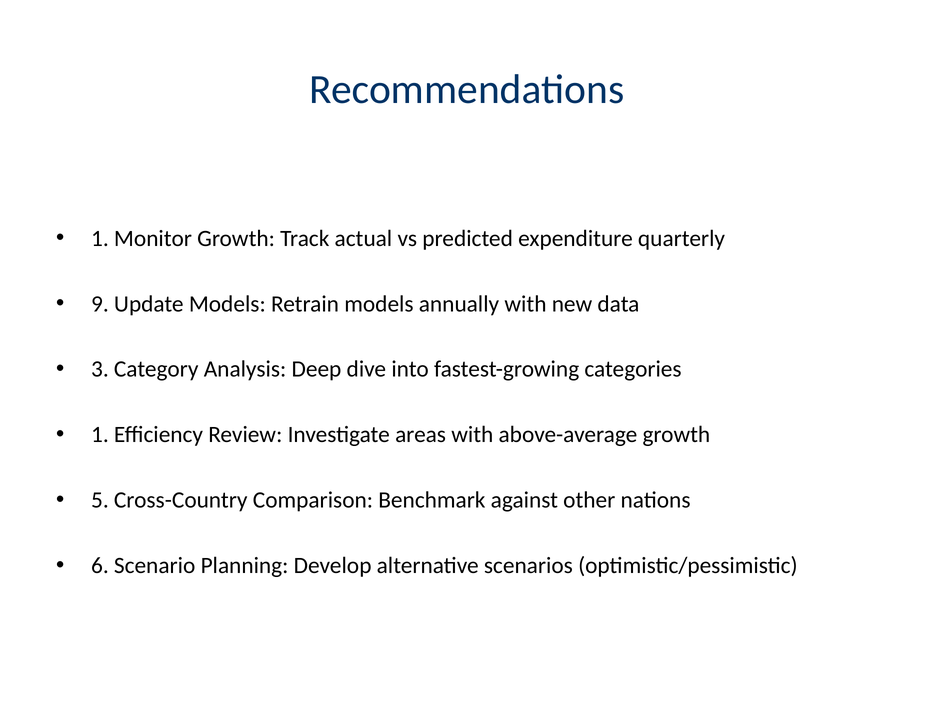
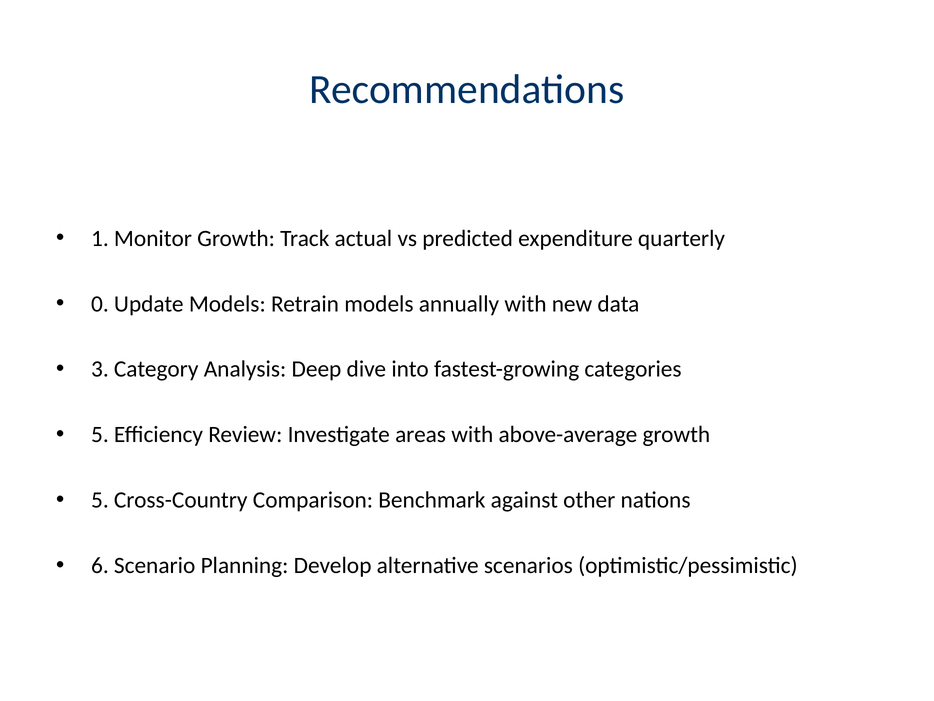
9: 9 -> 0 (100, 304)
1: 1 -> 5 (100, 434)
